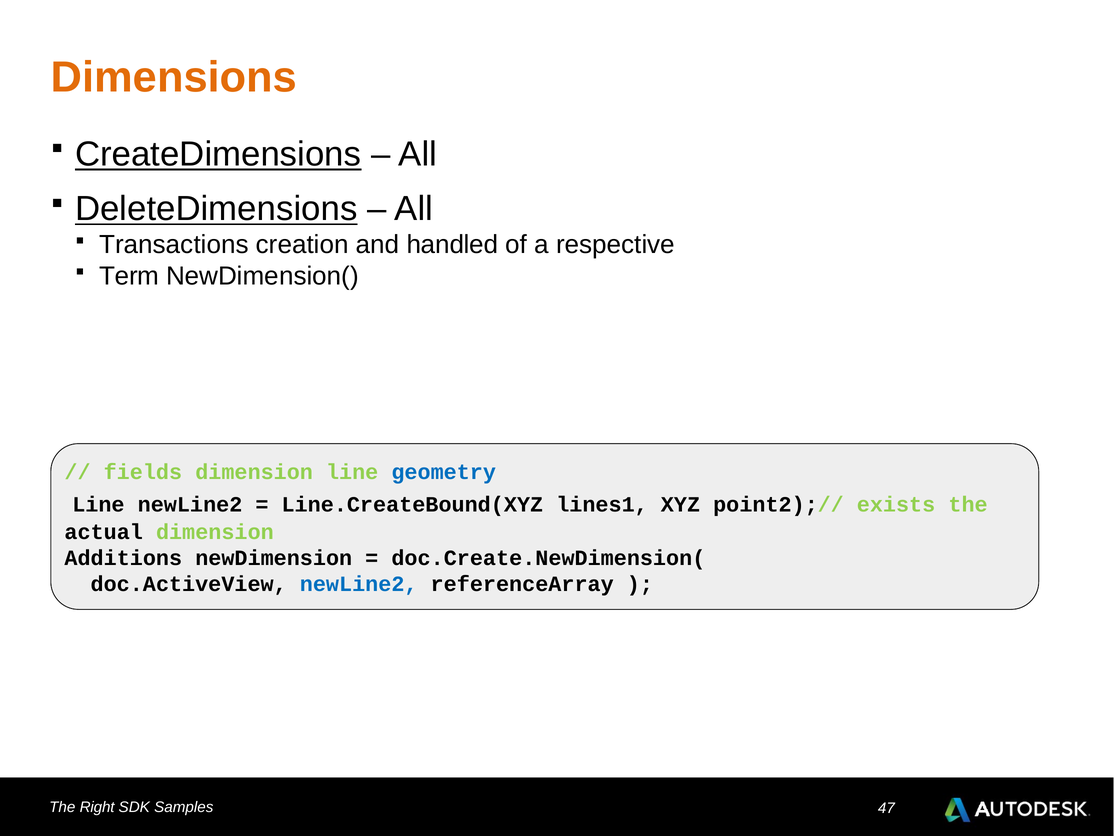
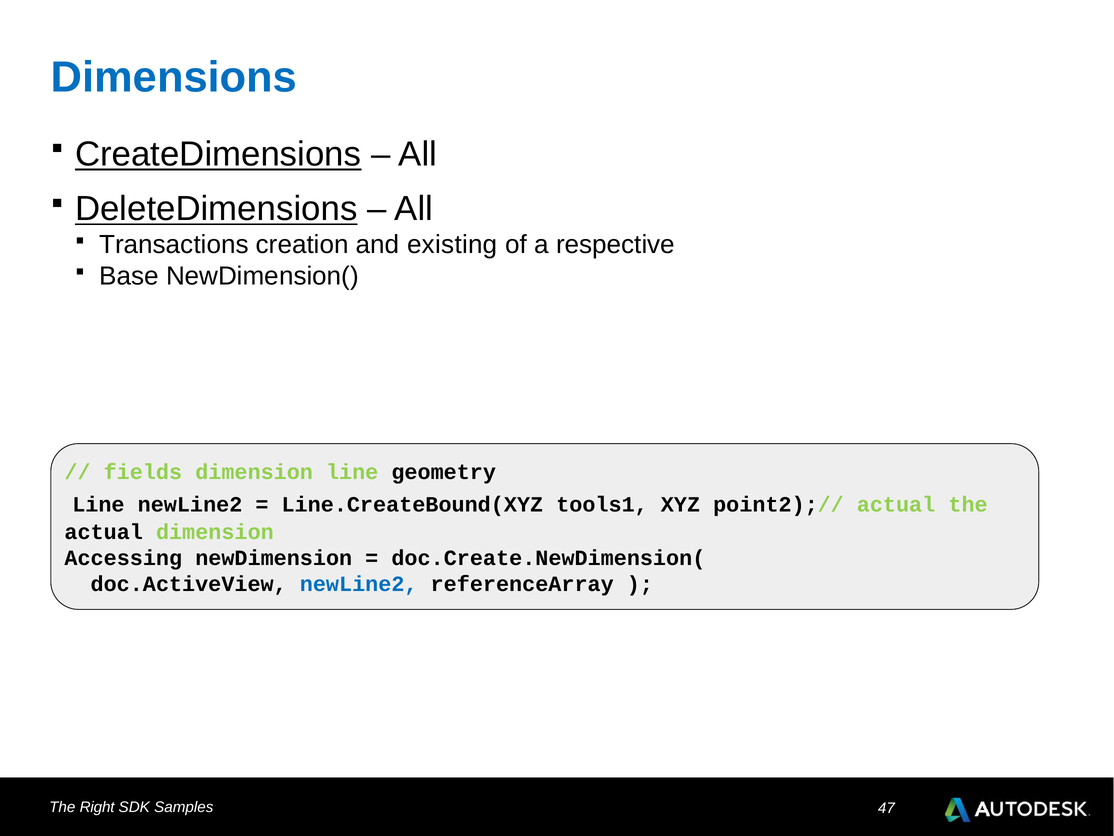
Dimensions colour: orange -> blue (174, 77)
handled: handled -> existing (452, 245)
Term: Term -> Base (129, 276)
geometry colour: blue -> black (444, 471)
lines1: lines1 -> tools1 (602, 504)
point2);// exists: exists -> actual (896, 504)
Additions: Additions -> Accessing (123, 558)
